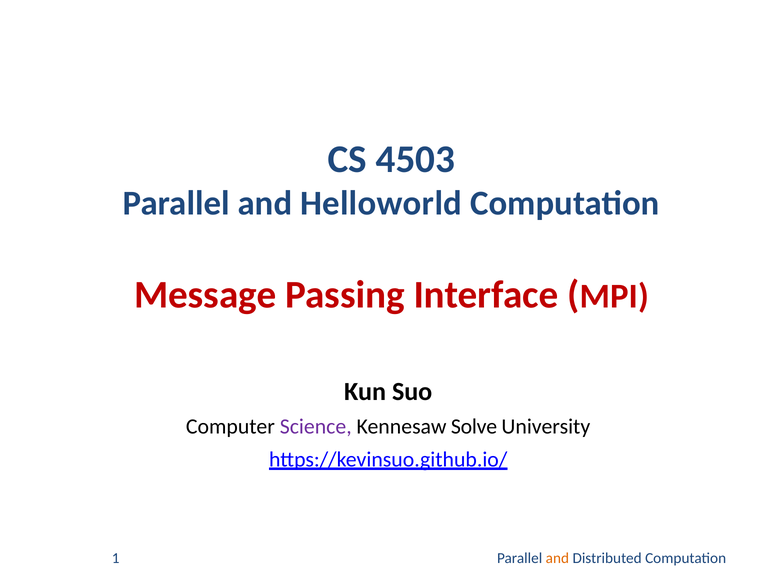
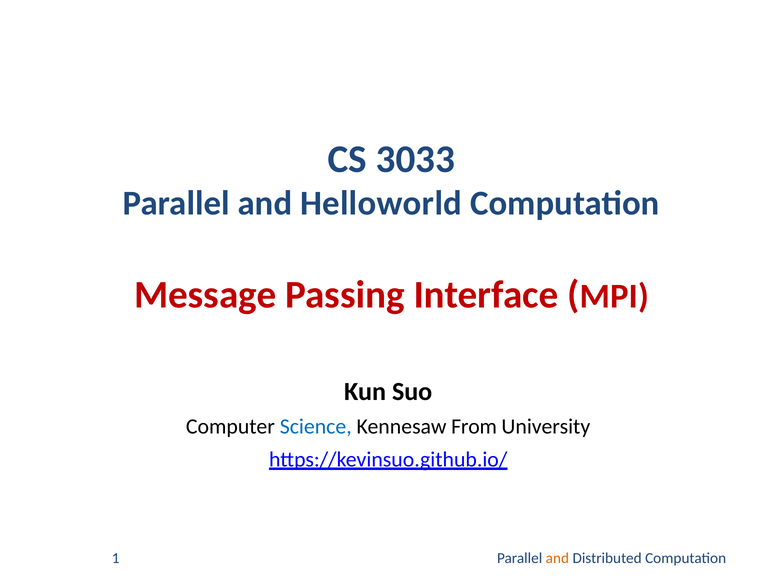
4503: 4503 -> 3033 (415, 159)
Science colour: purple -> blue (316, 427)
Solve: Solve -> From (474, 427)
